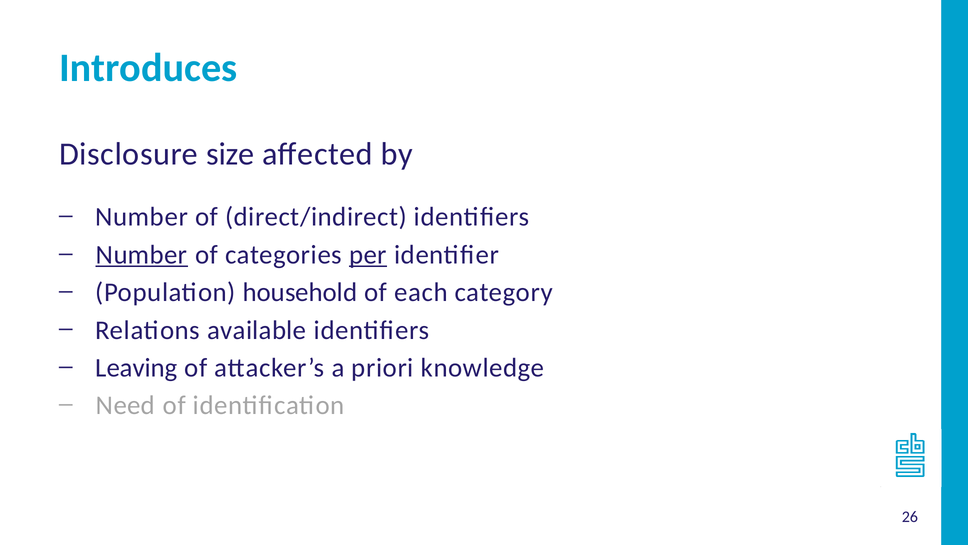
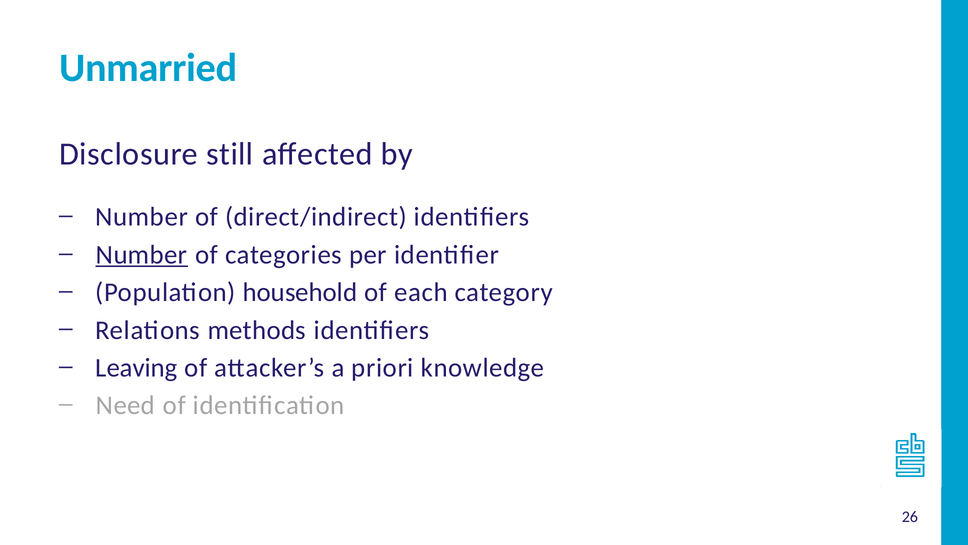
Introduces: Introduces -> Unmarried (148, 68)
size: size -> still (230, 154)
per underline: present -> none (368, 255)
available: available -> methods (257, 330)
